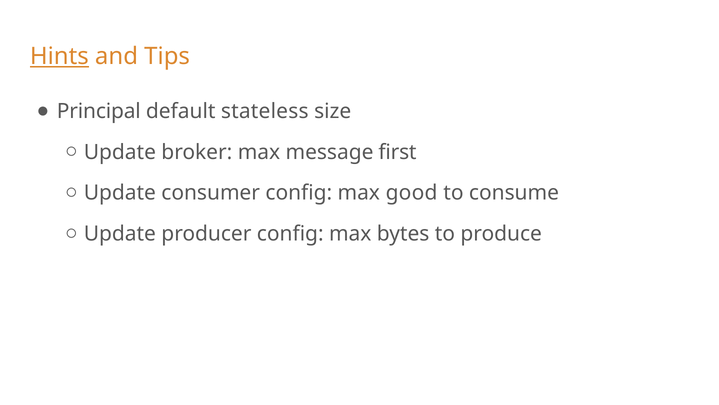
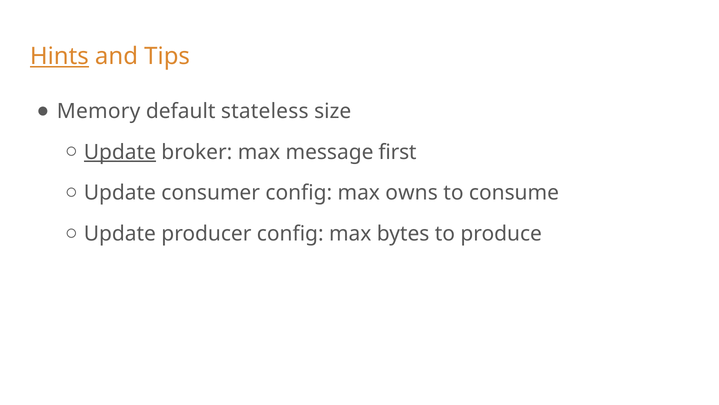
Principal: Principal -> Memory (99, 111)
Update underline: none -> present (120, 152)
good: good -> owns (412, 193)
